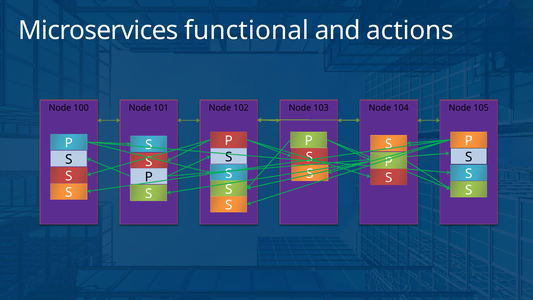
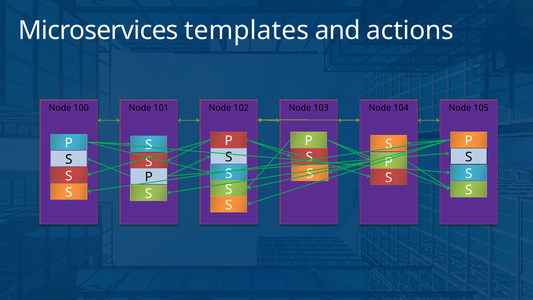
functional: functional -> templates (247, 31)
